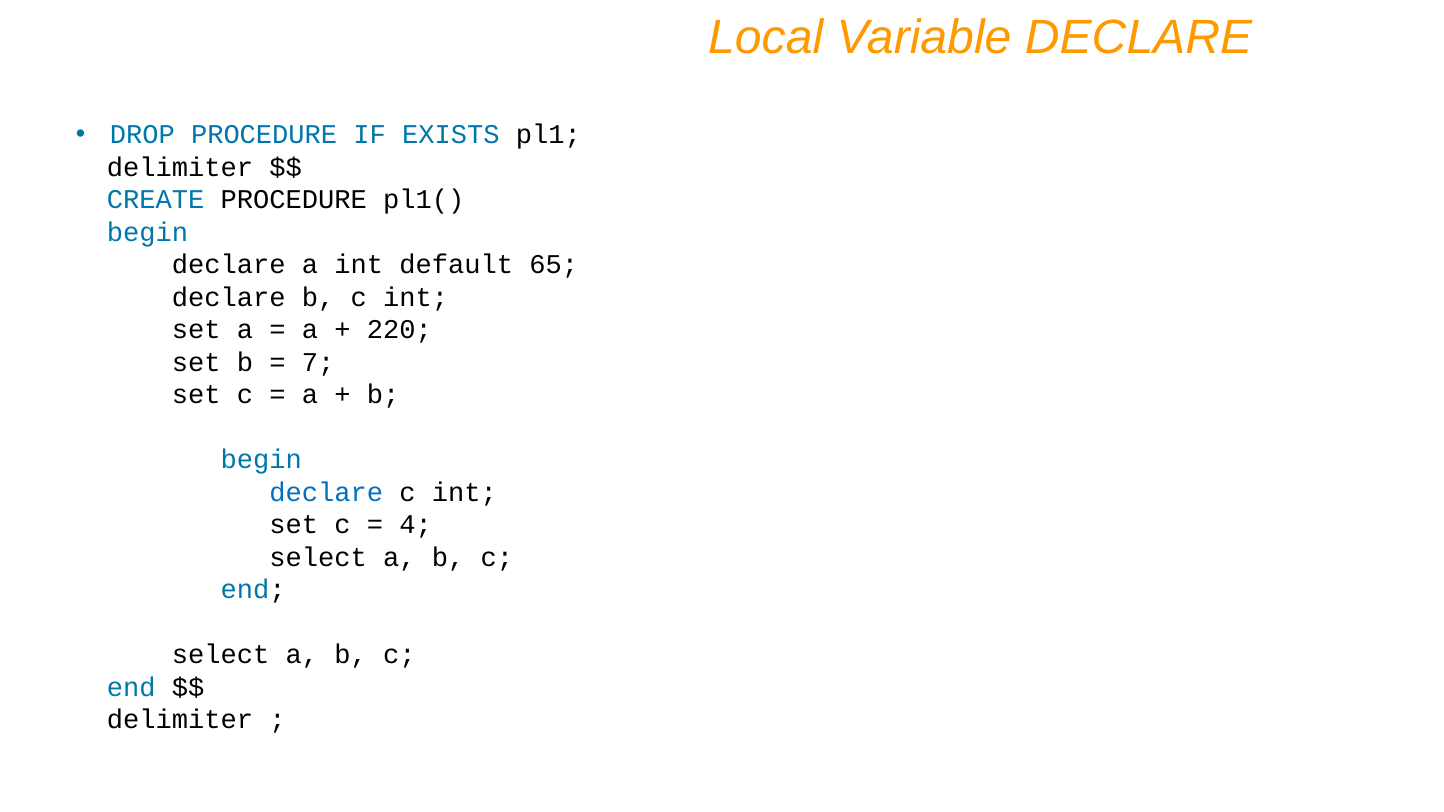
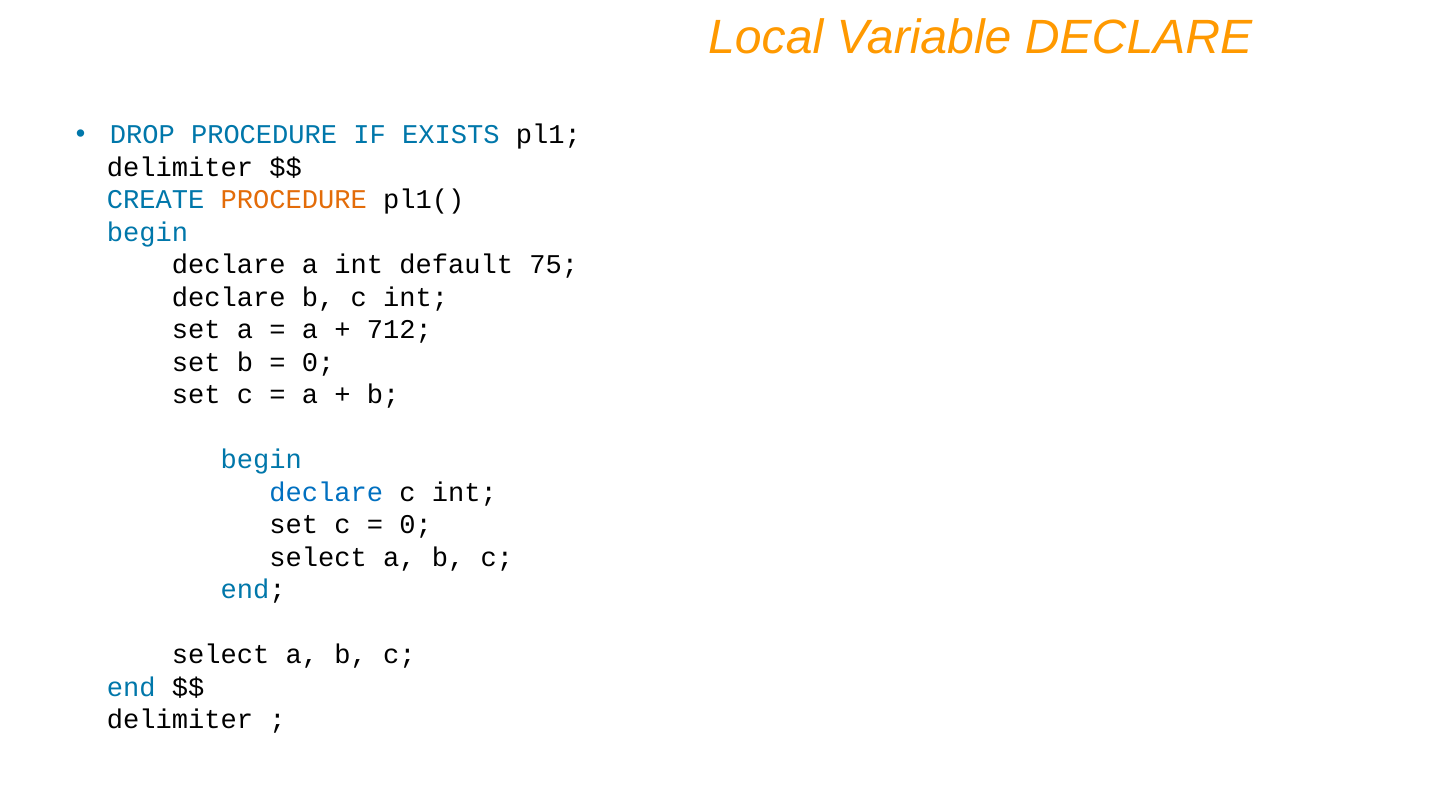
PROCEDURE colour: black -> orange (294, 200)
65: 65 -> 75 (554, 265)
220: 220 -> 712 (399, 330)
7: 7 -> 0 (318, 363)
4: 4 -> 0 (416, 525)
